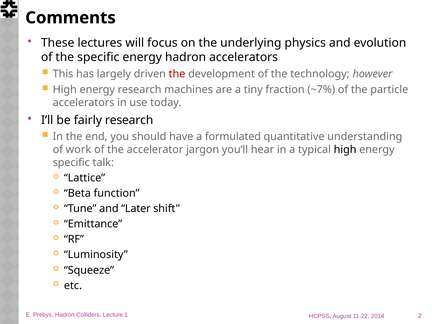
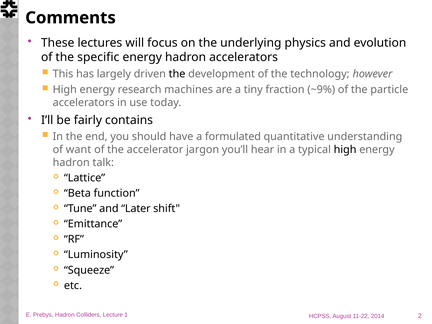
the colour: red -> black (177, 74)
~7%: ~7% -> ~9% (321, 90)
fairly research: research -> contains (129, 120)
work: work -> want (79, 150)
specific: specific -> hadron (71, 163)
